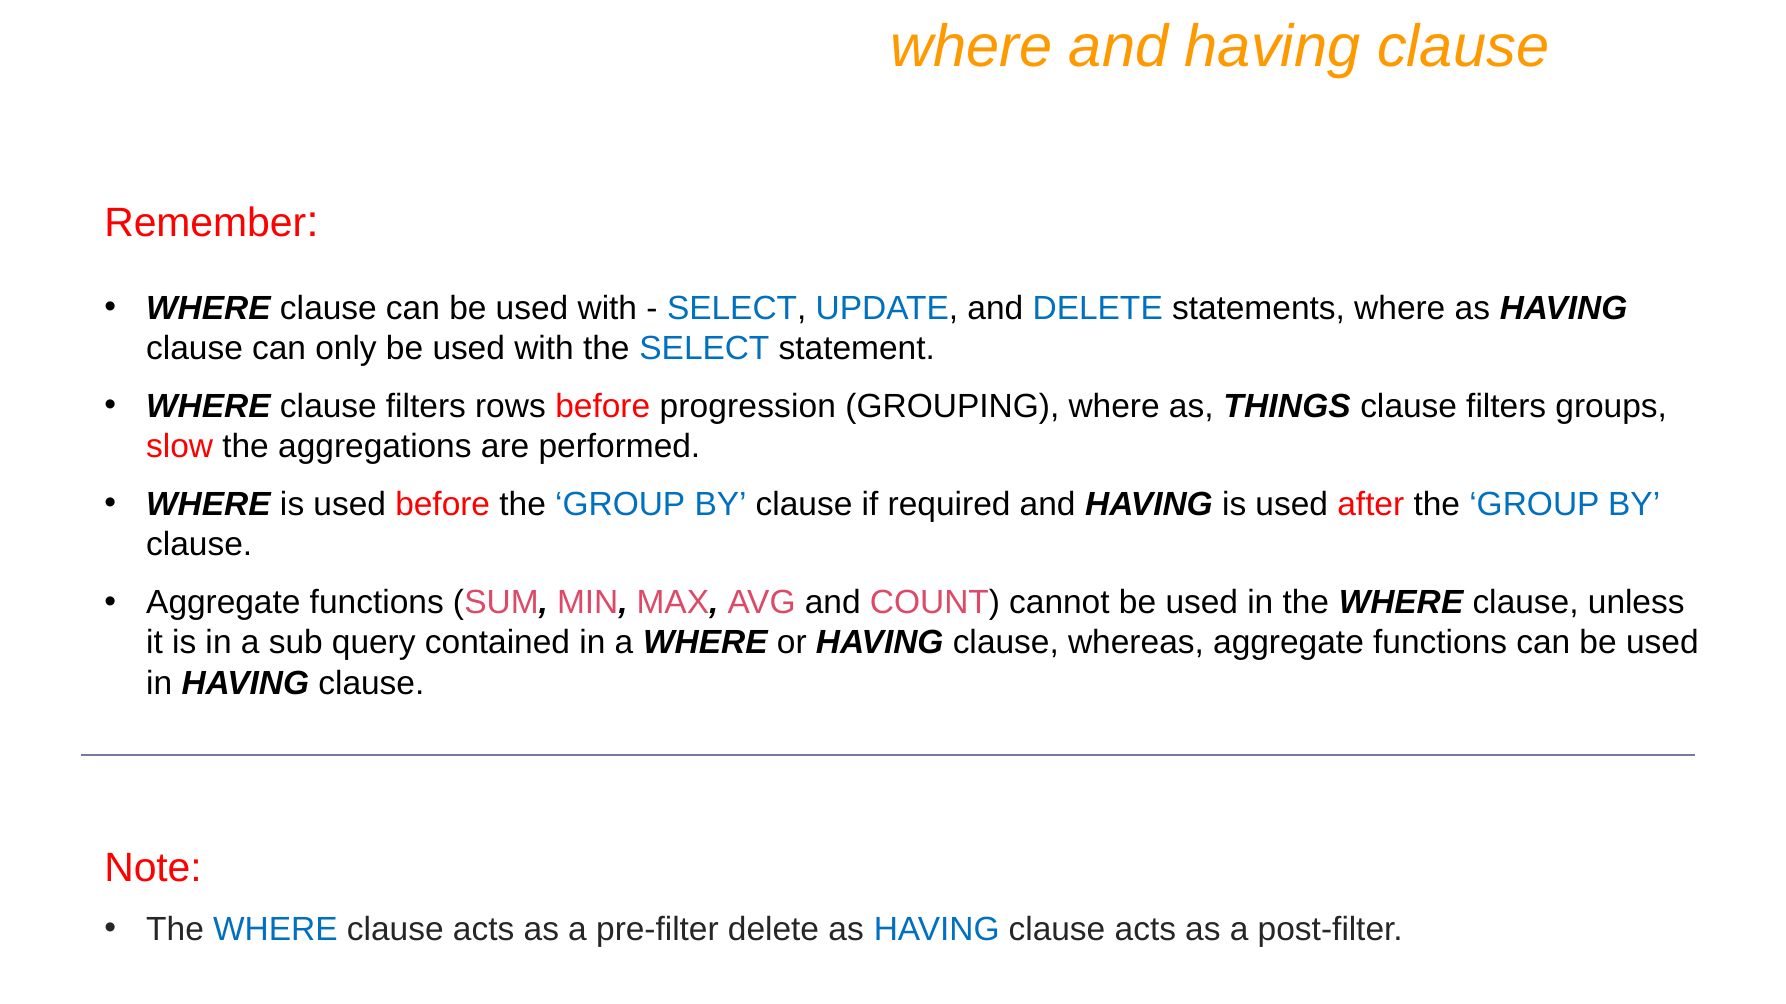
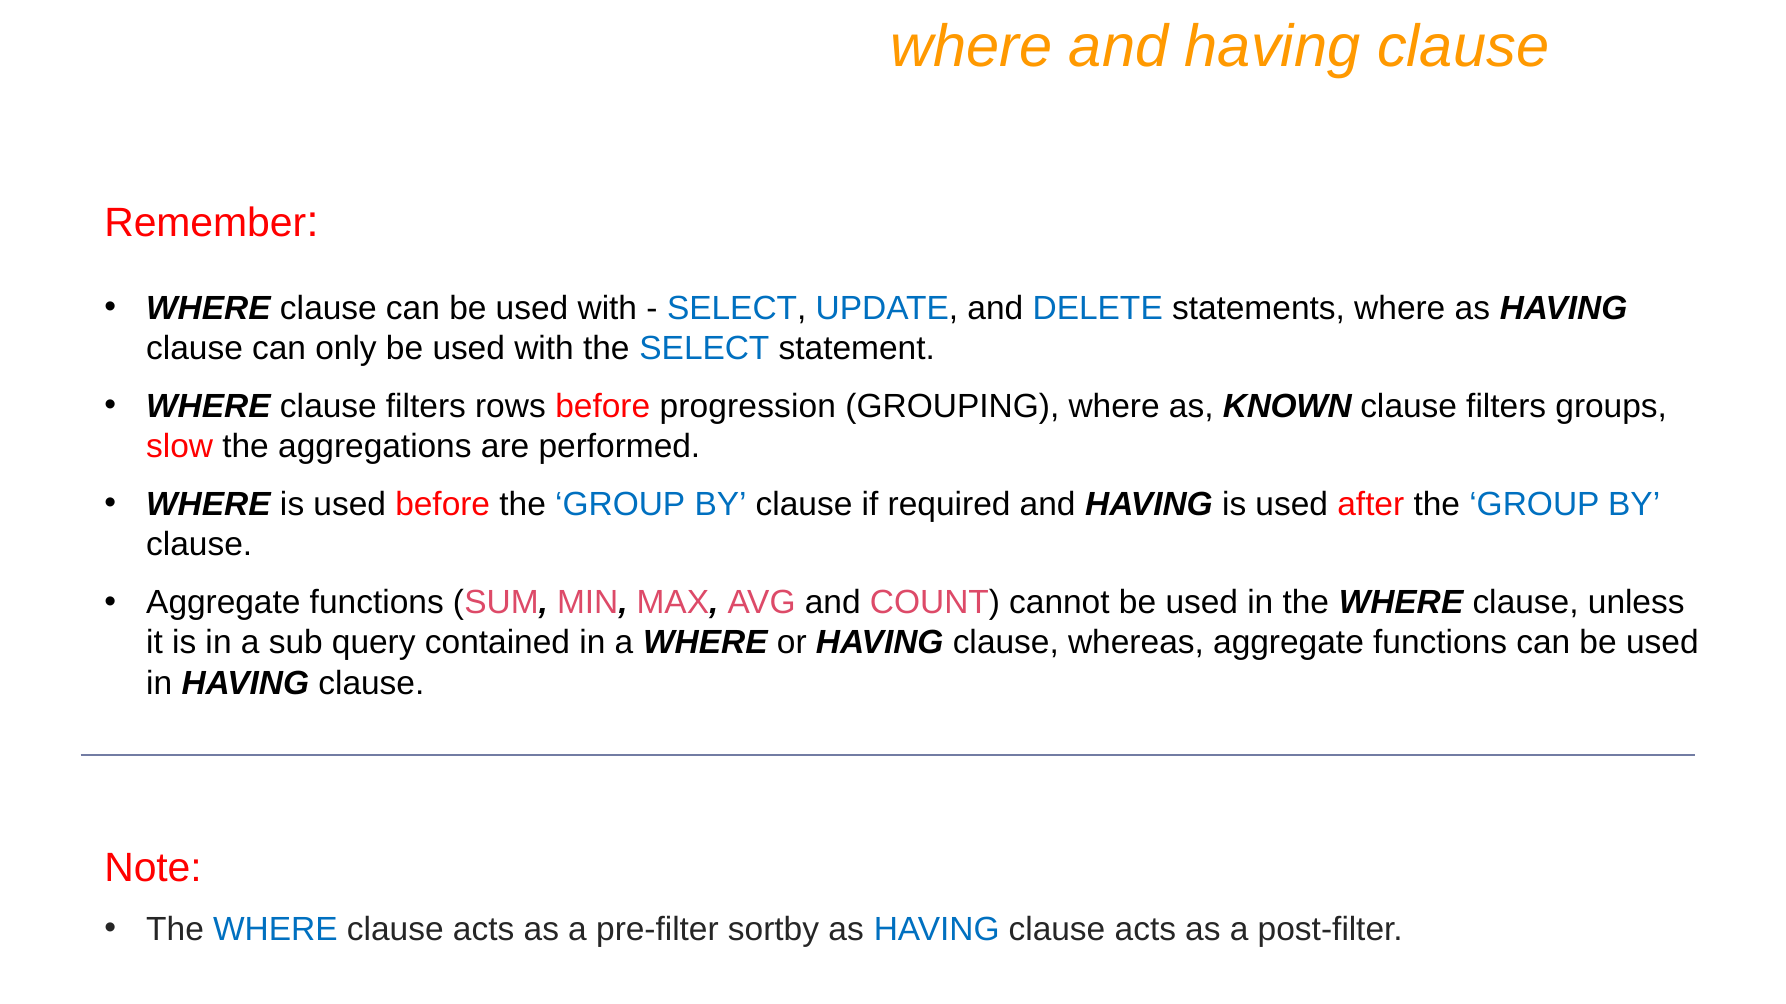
THINGS: THINGS -> KNOWN (1287, 407)
pre-filter delete: delete -> sortby (774, 930)
